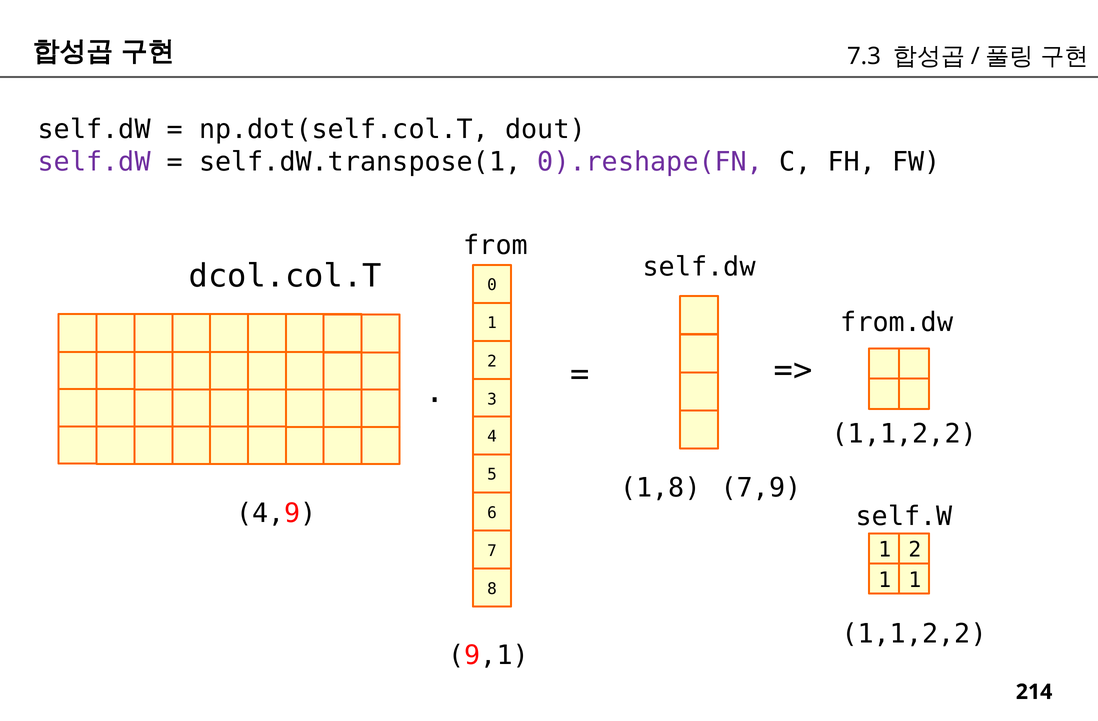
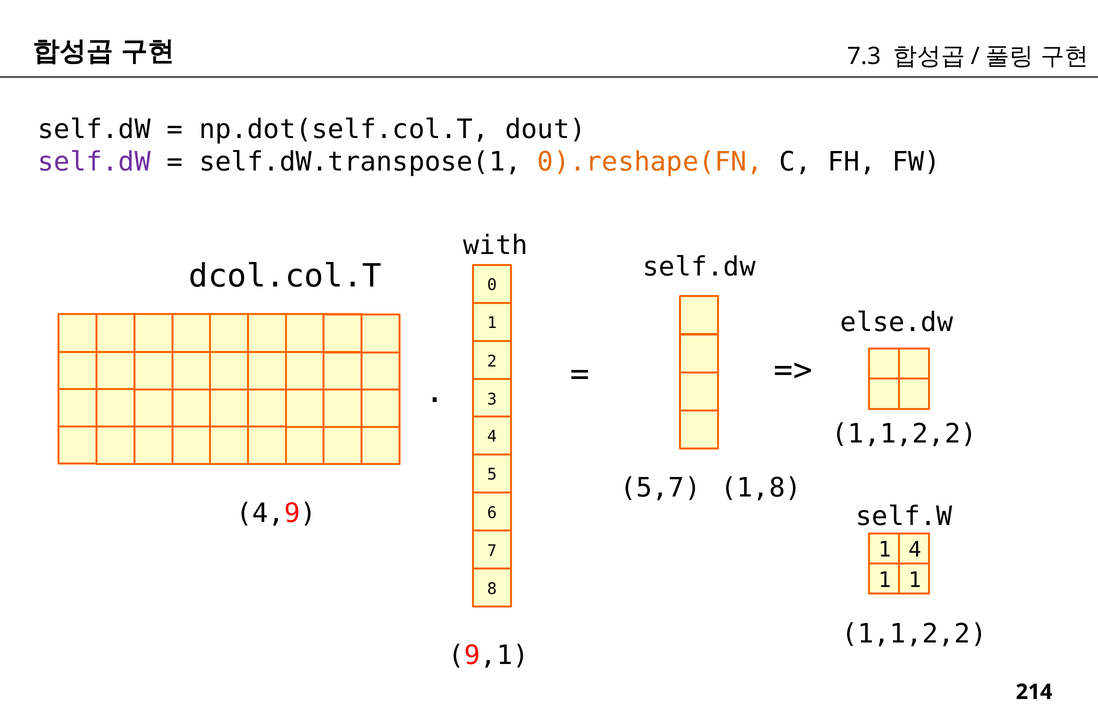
0).reshape(FN colour: purple -> orange (650, 162)
from: from -> with (496, 246)
from.dw: from.dw -> else.dw (897, 323)
1,8: 1,8 -> 5,7 (660, 488)
7,9: 7,9 -> 1,8 (761, 488)
1 2: 2 -> 4 (915, 550)
